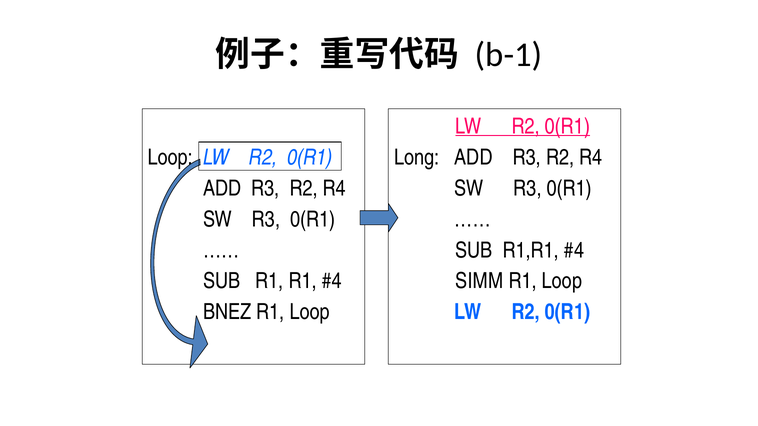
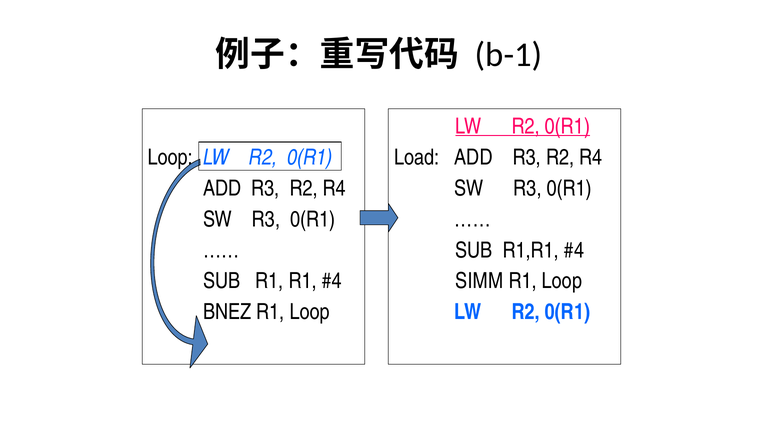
Long: Long -> Load (417, 158)
